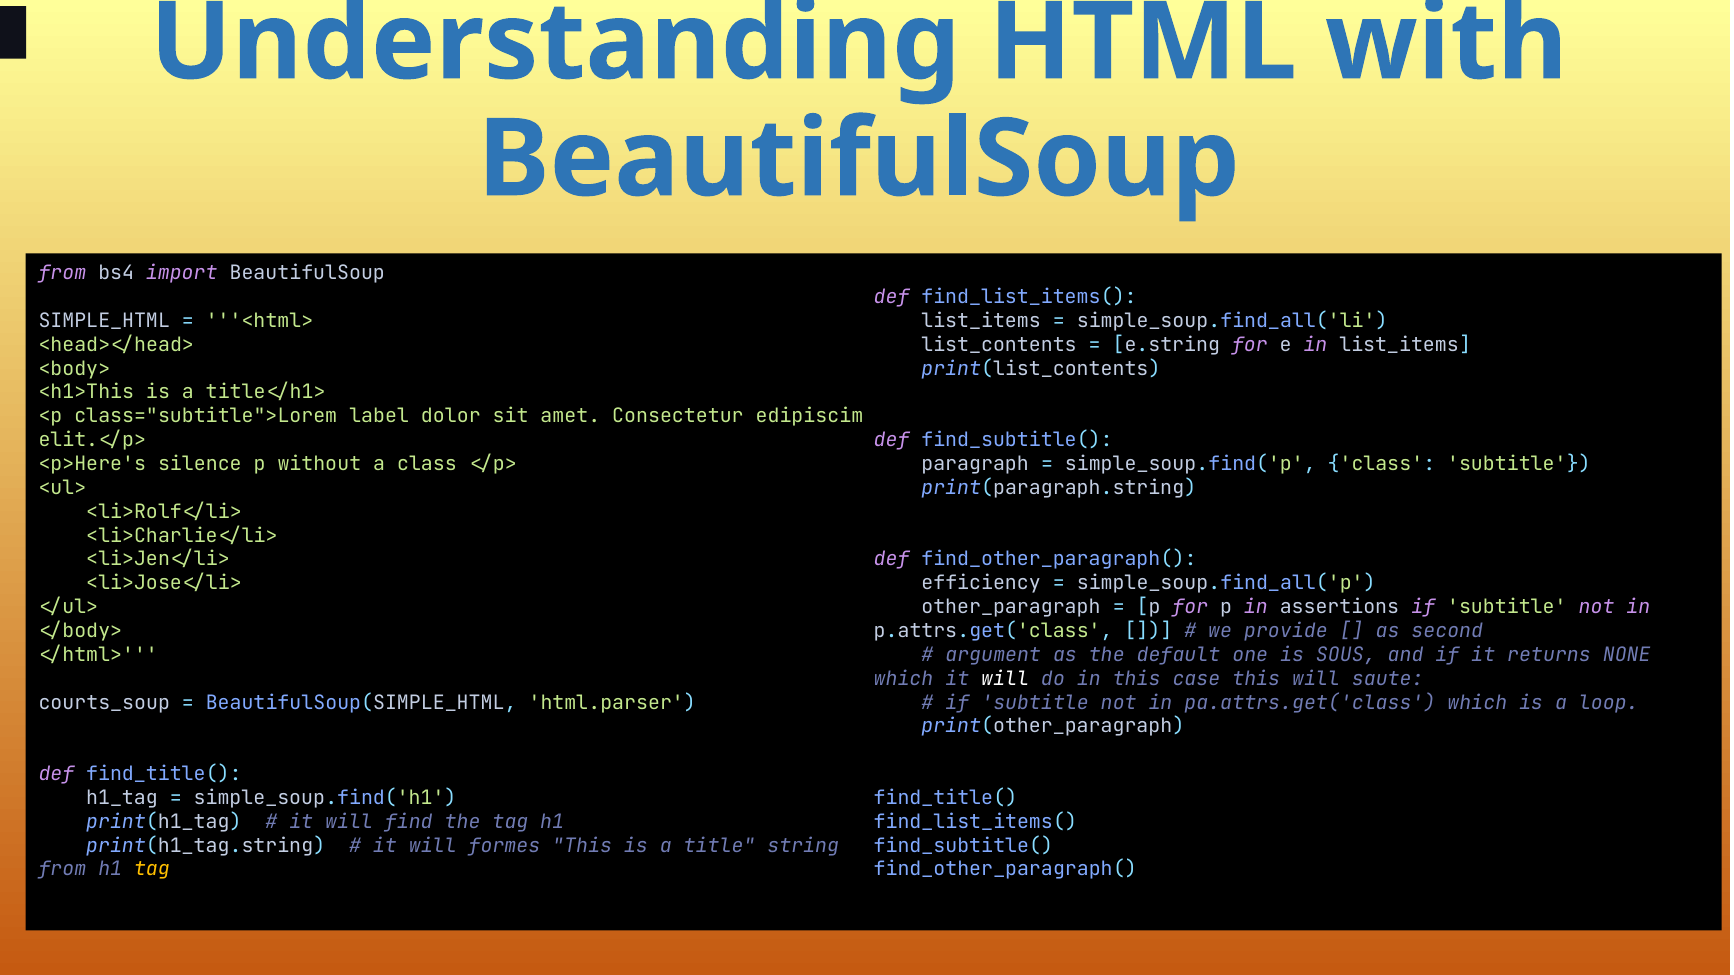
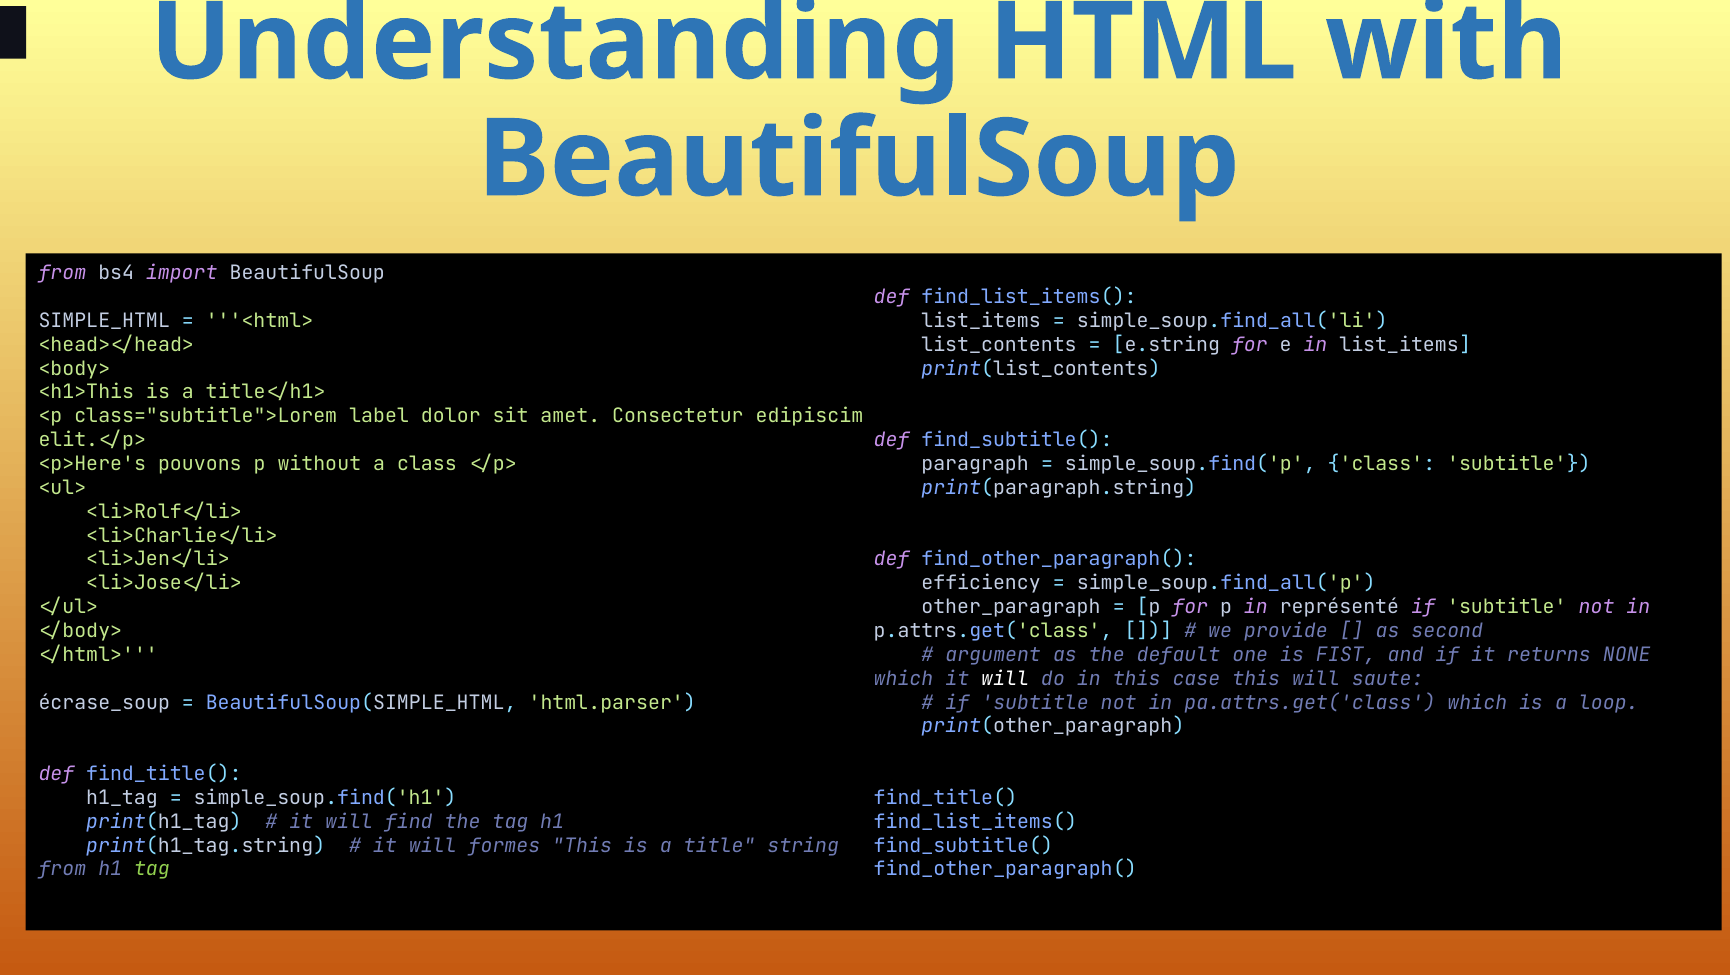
silence: silence -> pouvons (200, 464)
assertions: assertions -> représenté (1339, 607)
SOUS: SOUS -> FIST (1346, 655)
courts_soup: courts_soup -> écrase_soup (104, 703)
tag colour: yellow -> light green (152, 870)
